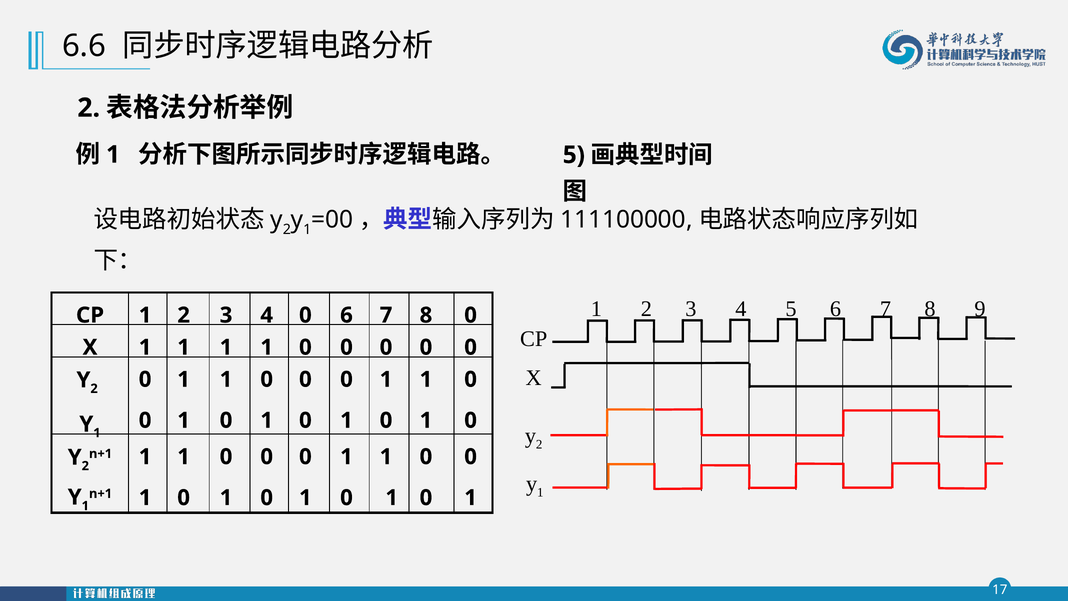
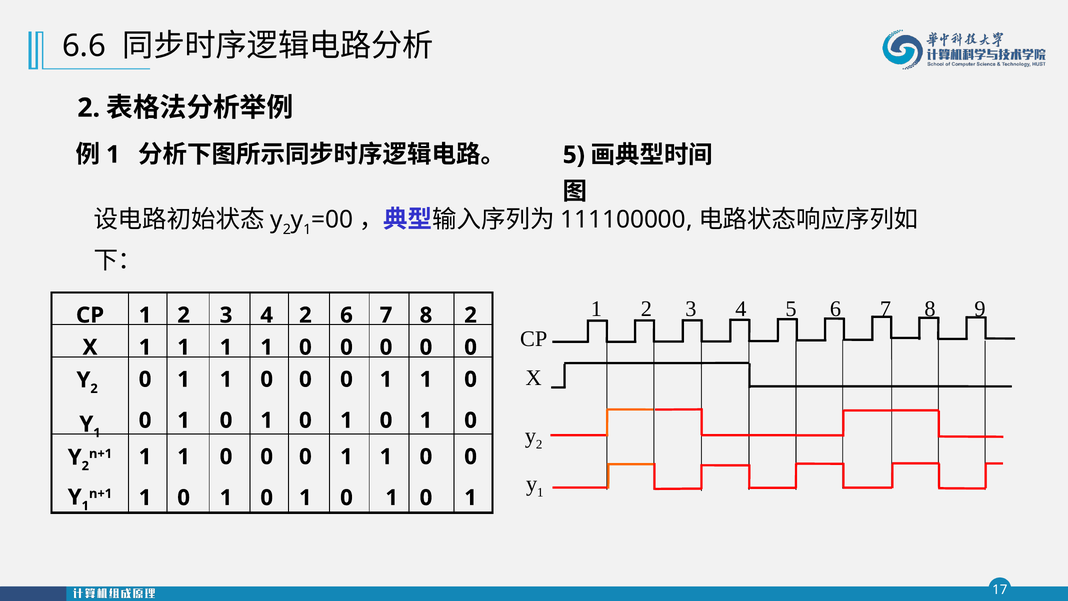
4 0: 0 -> 2 (305, 315)
8 0: 0 -> 2 (471, 315)
